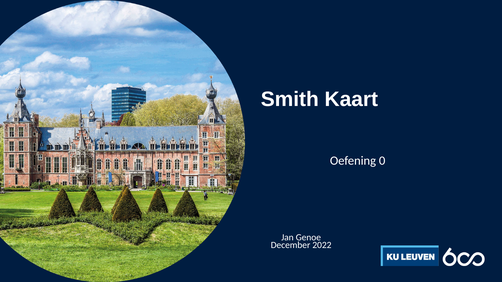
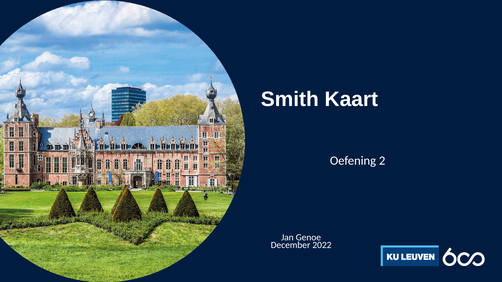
0: 0 -> 2 (382, 161)
